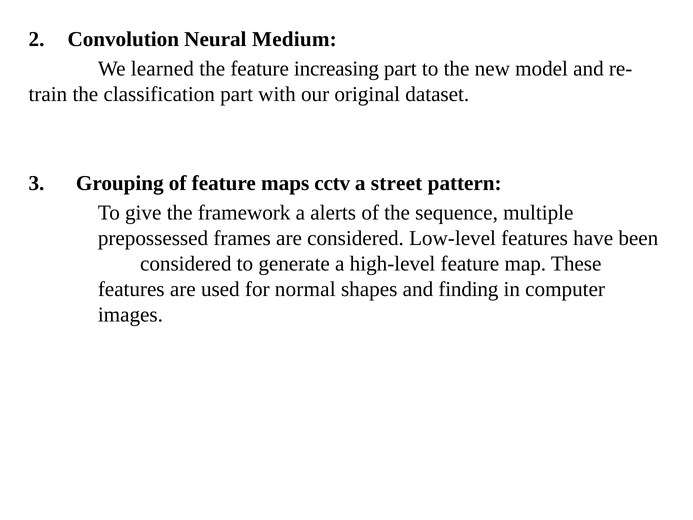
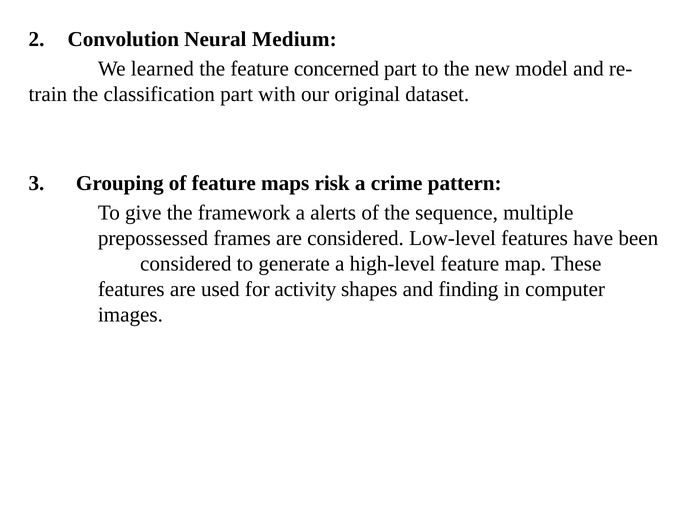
increasing: increasing -> concerned (336, 69)
cctv: cctv -> risk (332, 183)
street: street -> crime (397, 183)
normal: normal -> activity (305, 289)
